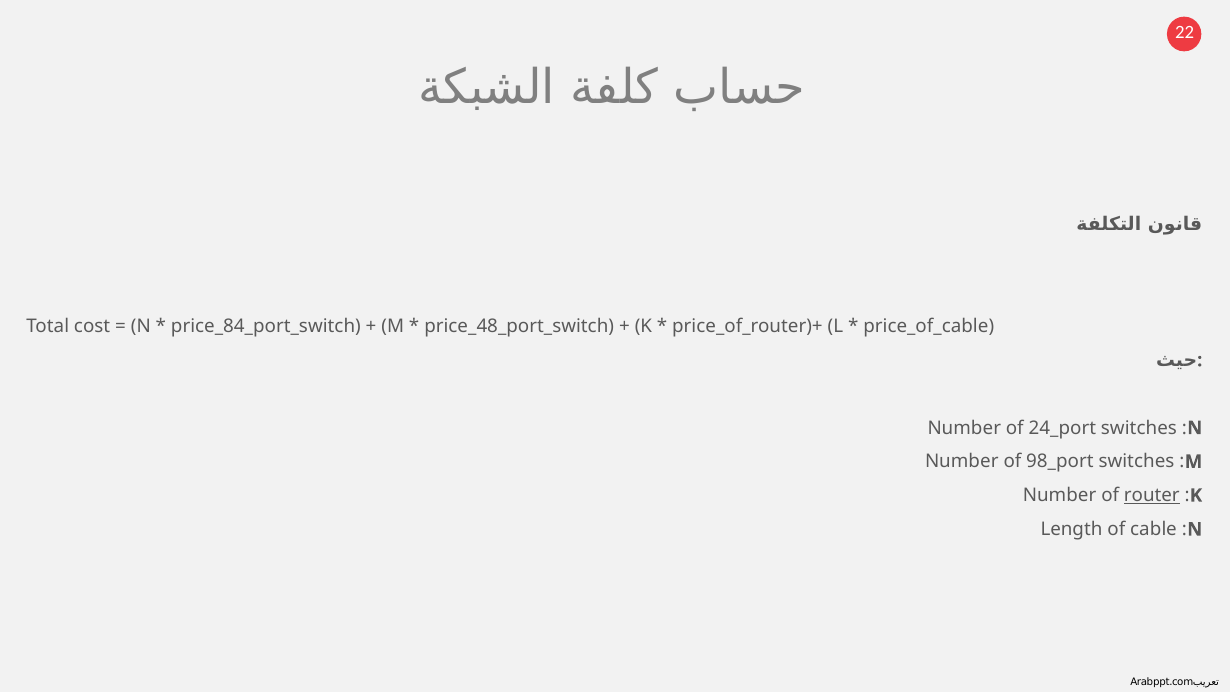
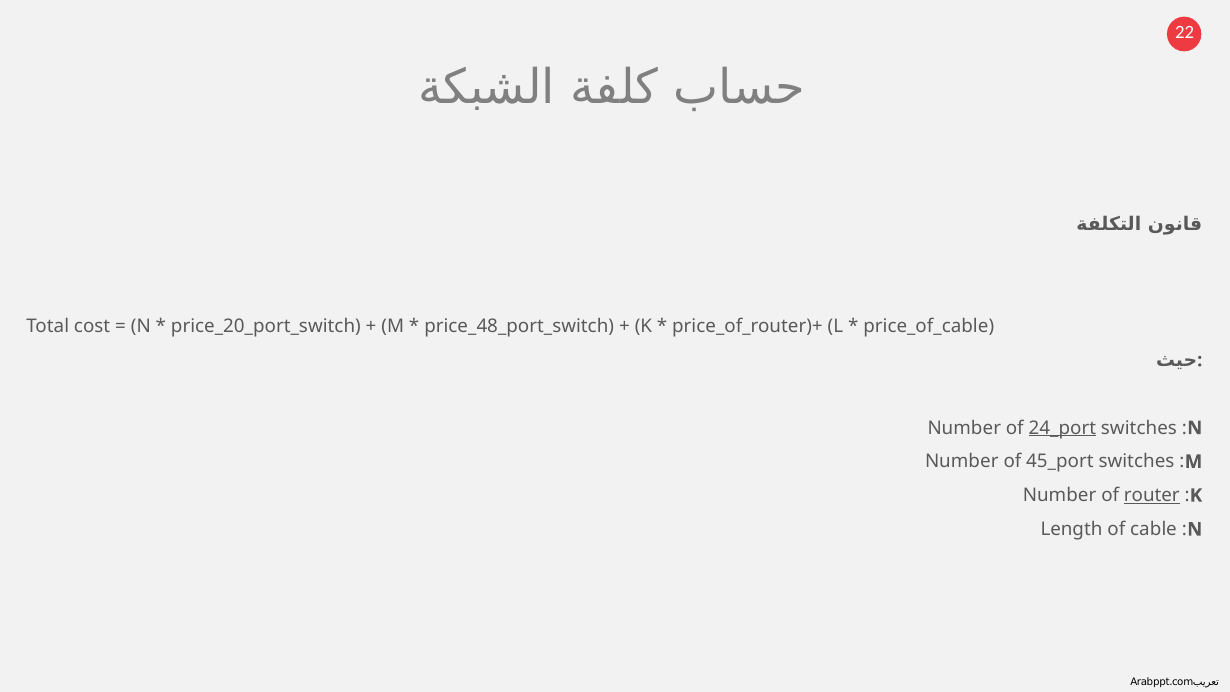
price_84_port_switch: price_84_port_switch -> price_20_port_switch (266, 326)
24_port underline: none -> present (1062, 428)
98_port: 98_port -> 45_port (1060, 462)
